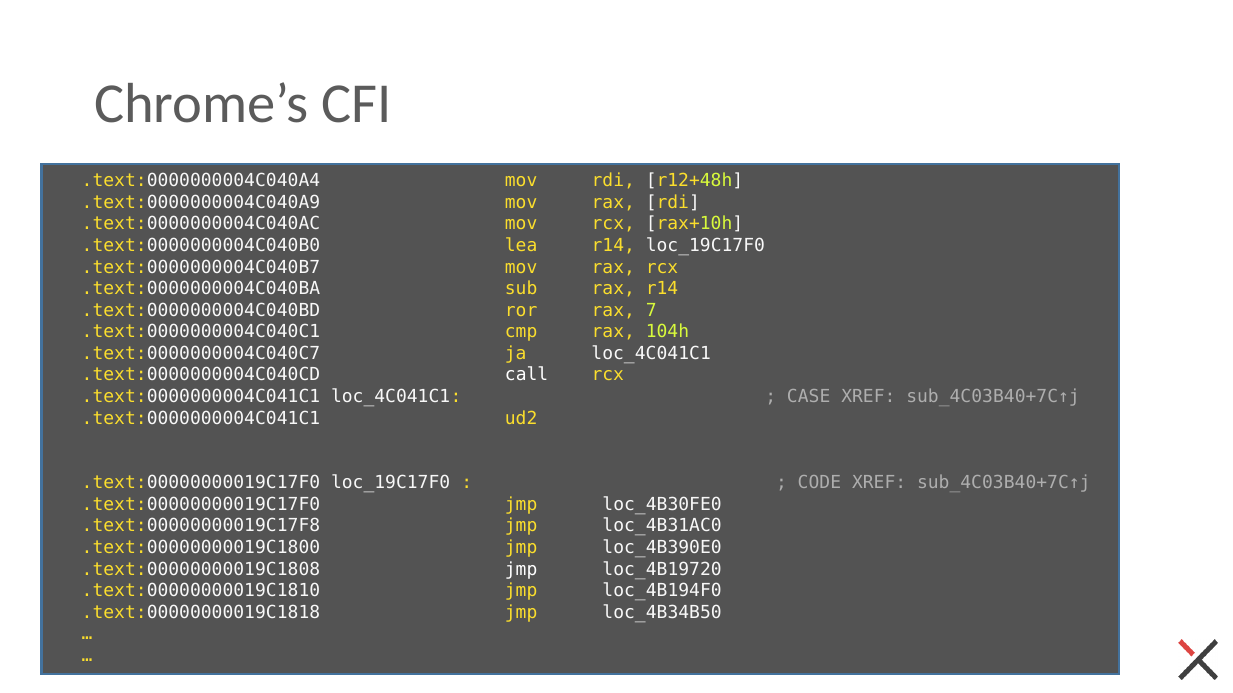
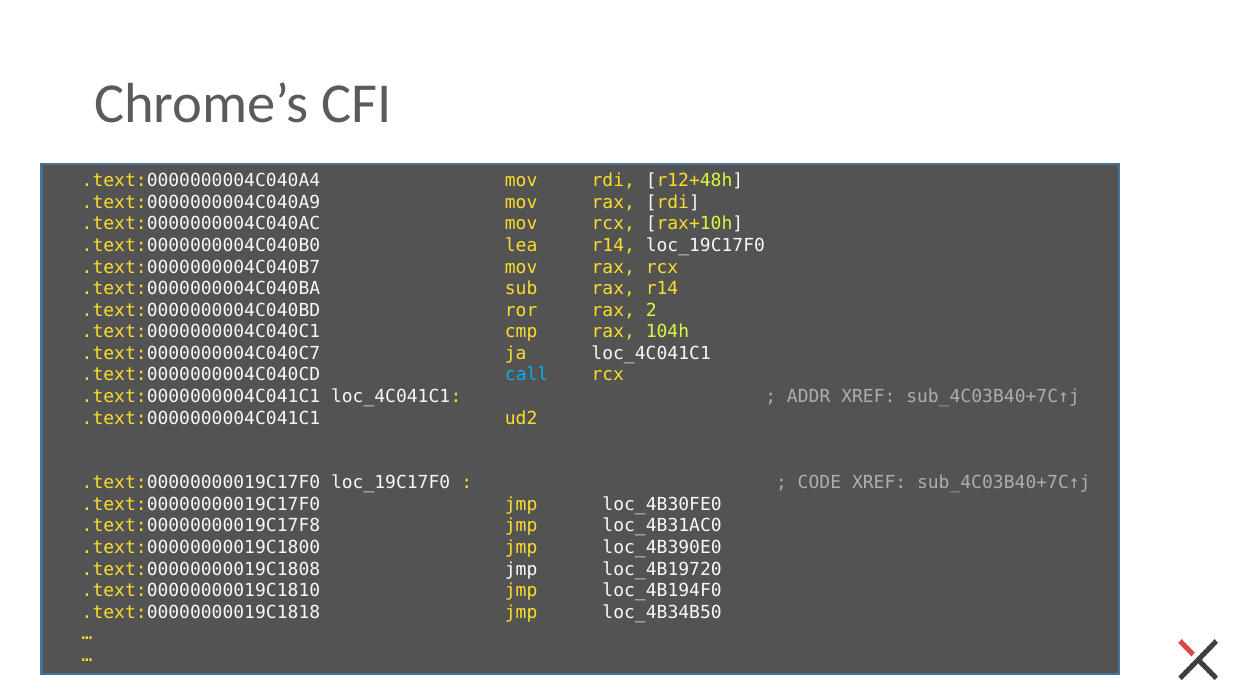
7: 7 -> 2 (651, 311)
call colour: white -> light blue (527, 375)
CASE: CASE -> ADDR (809, 397)
